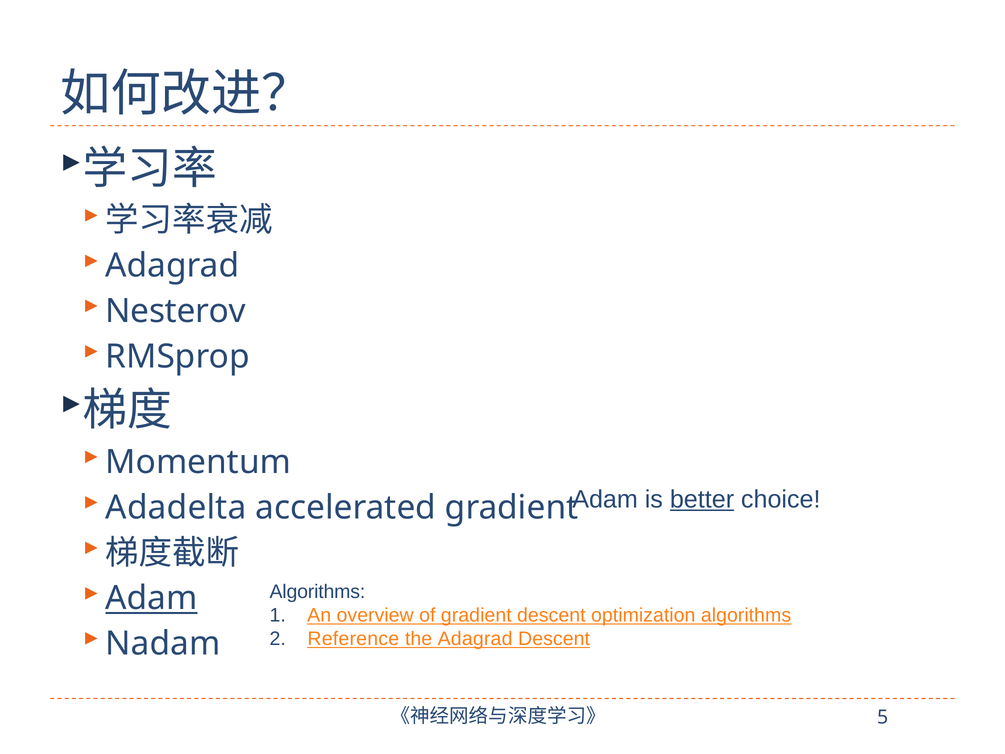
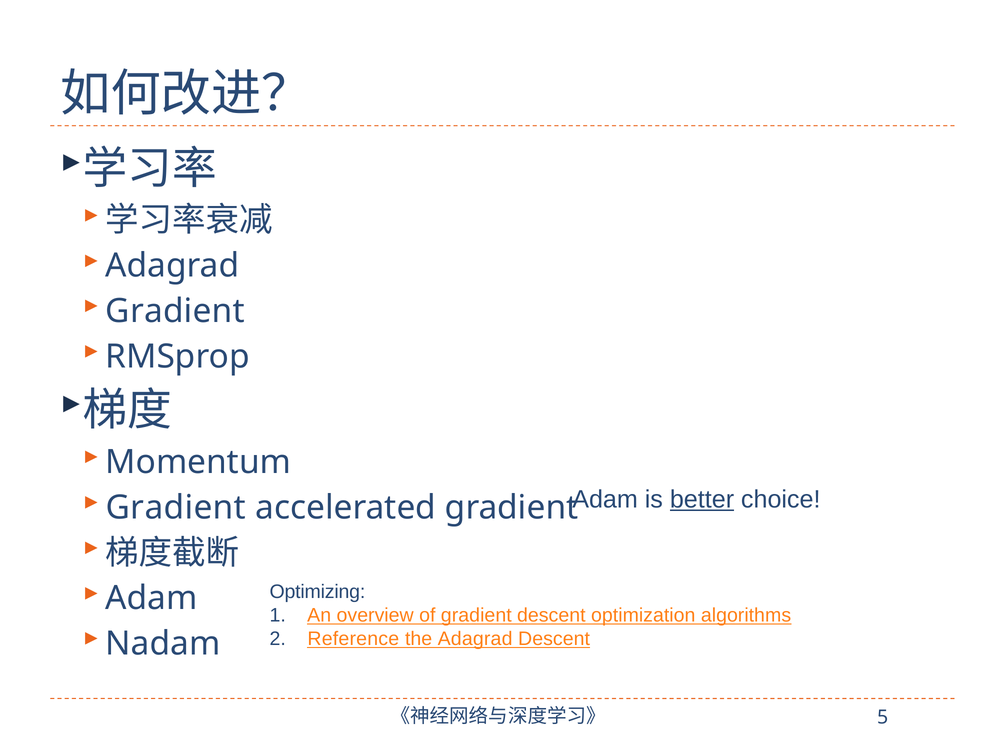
Nesterov: Nesterov -> Gradient (175, 311)
Adadelta: Adadelta -> Gradient (176, 507)
Algorithms: Algorithms -> Optimizing (317, 592)
Adam underline: present -> none (152, 598)
